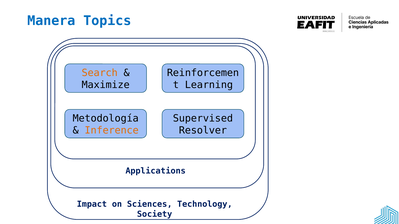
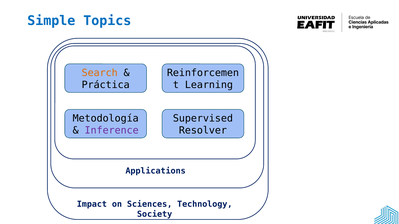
Manera: Manera -> Simple (51, 21)
Maximize: Maximize -> Práctica (106, 85)
Inference colour: orange -> purple (112, 131)
